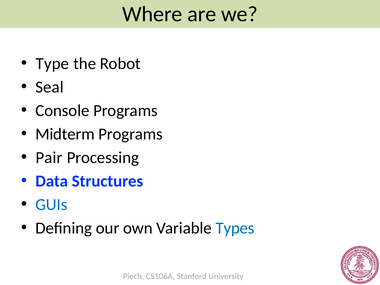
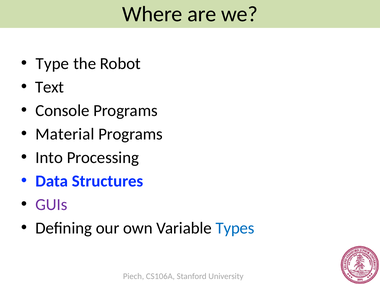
Seal: Seal -> Text (50, 87)
Midterm: Midterm -> Material (65, 134)
Pair: Pair -> Into (49, 157)
GUIs colour: blue -> purple (51, 204)
